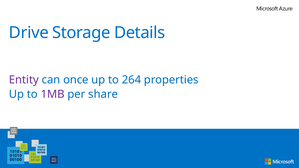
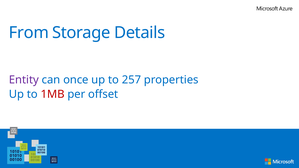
Drive: Drive -> From (29, 33)
264: 264 -> 257 (131, 80)
1MB colour: purple -> red (53, 94)
share: share -> offset (103, 94)
